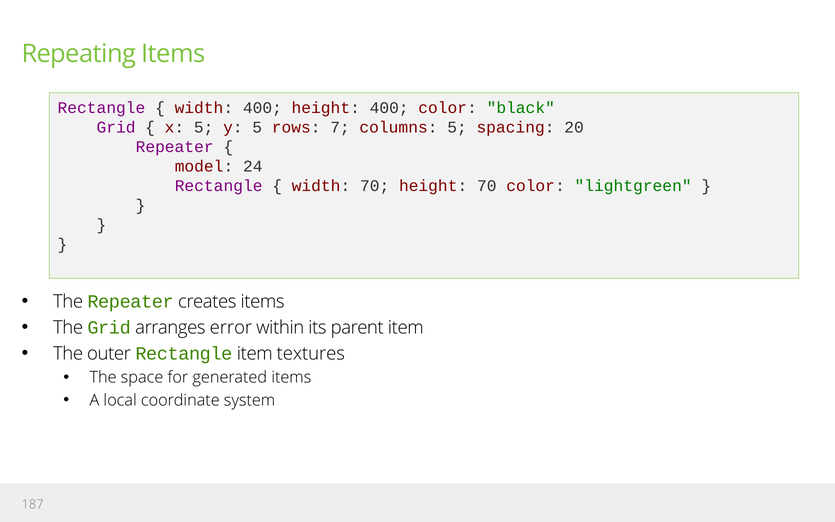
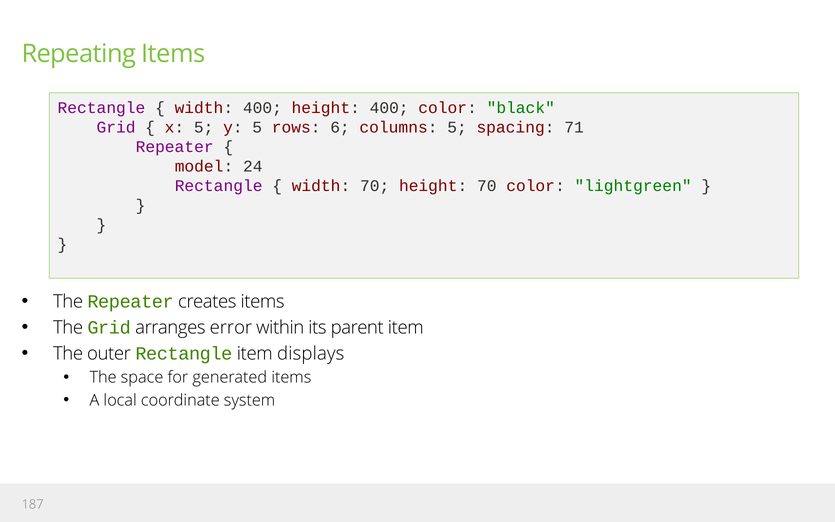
7: 7 -> 6 (340, 127)
20: 20 -> 71 (574, 127)
textures: textures -> displays (311, 353)
